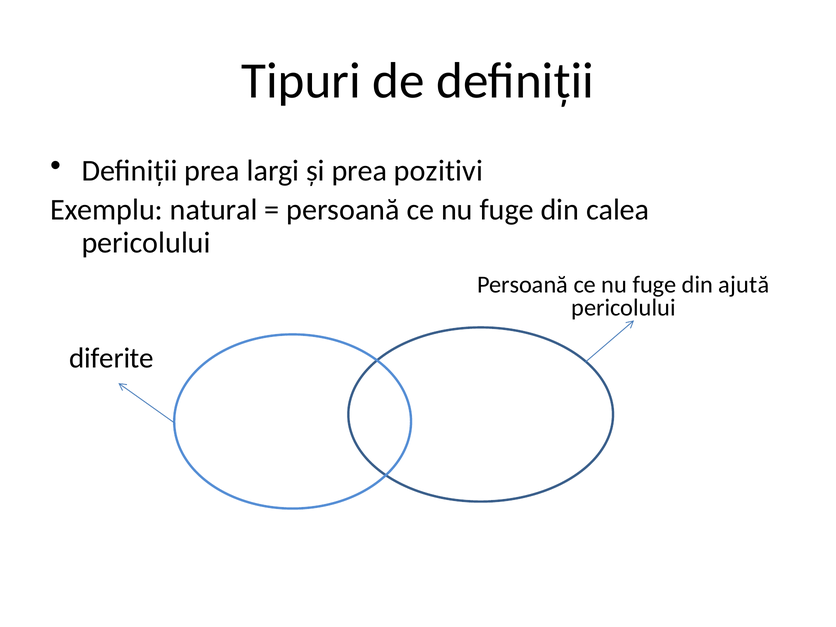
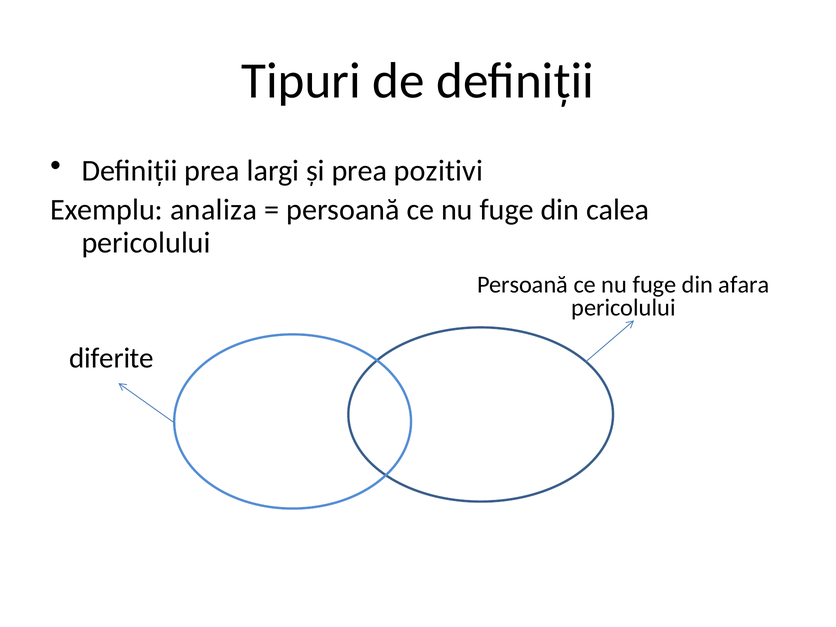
natural: natural -> analiza (214, 210)
ajută: ajută -> afara (744, 285)
